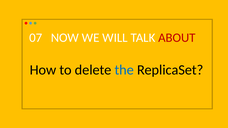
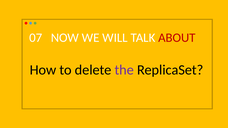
the colour: blue -> purple (124, 70)
